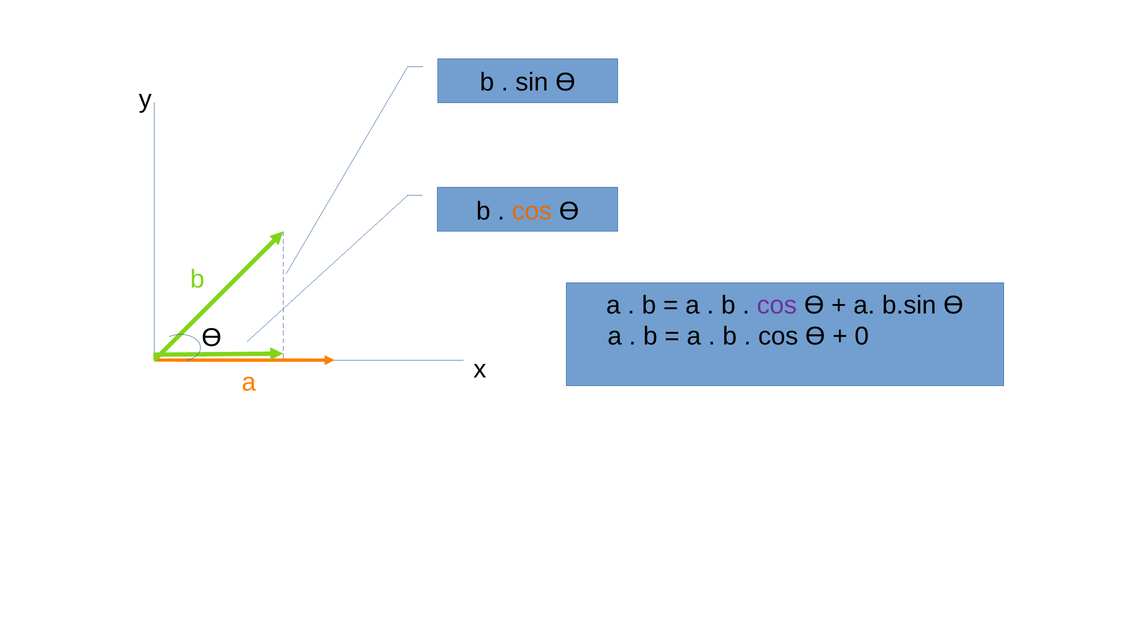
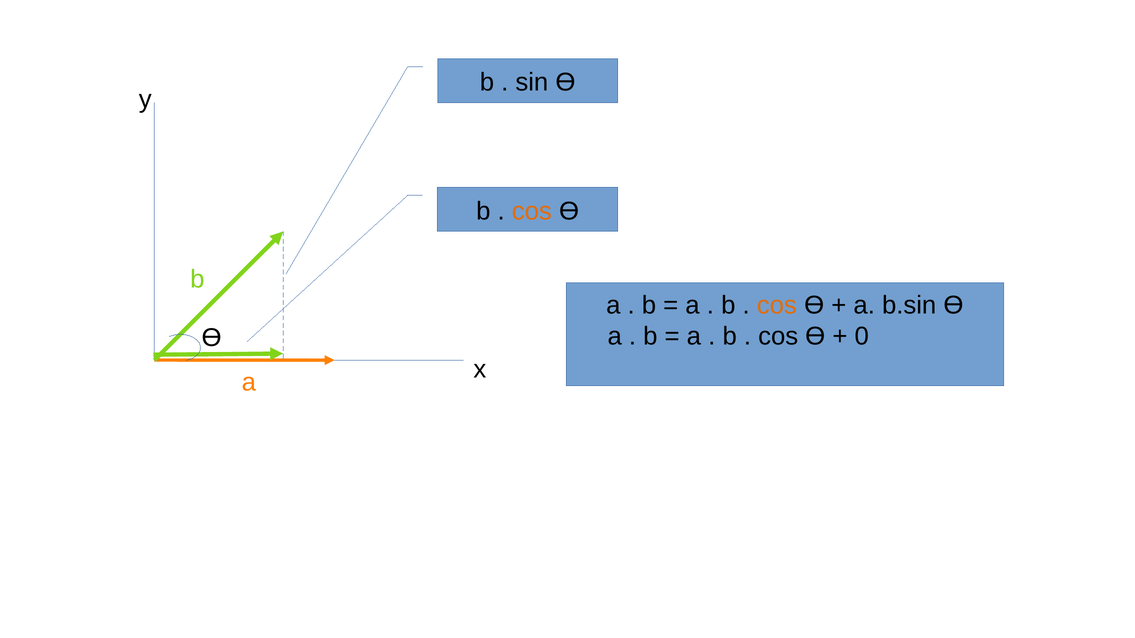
cos colour: purple -> orange (777, 306)
